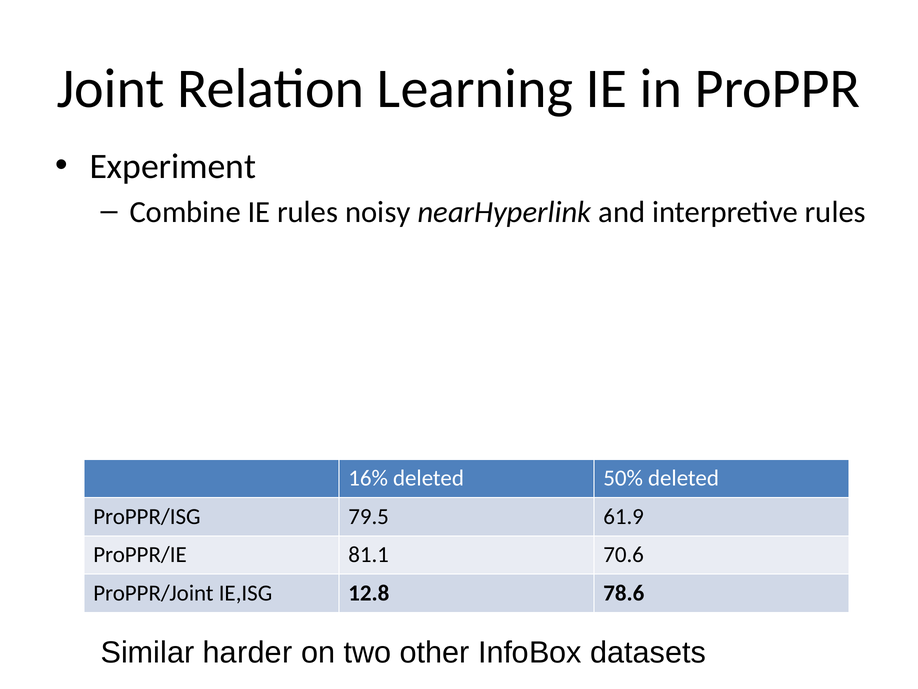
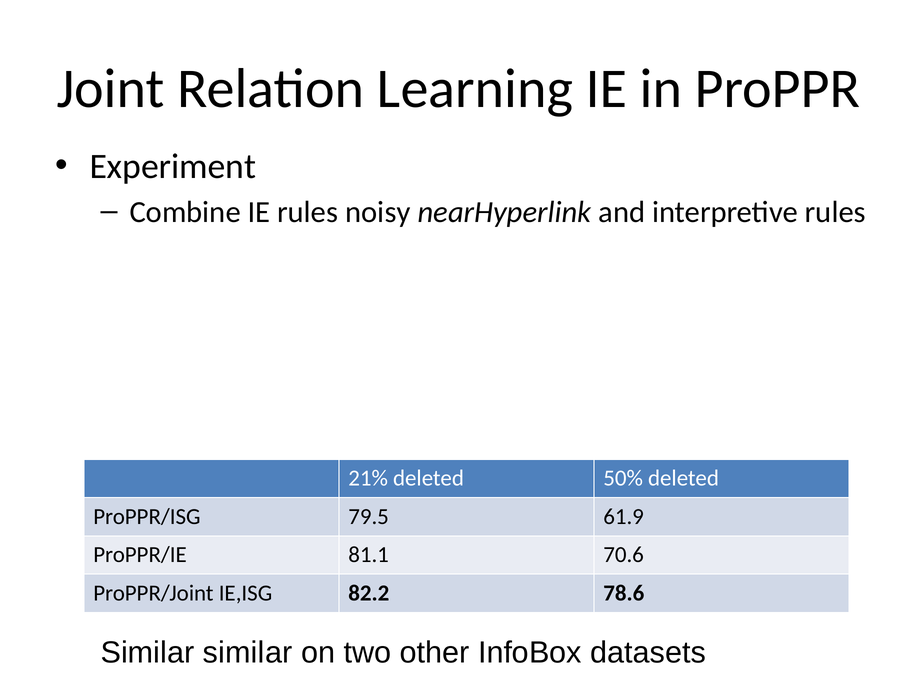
16%: 16% -> 21% (368, 478)
12.8: 12.8 -> 82.2 (369, 593)
Similar harder: harder -> similar (248, 652)
